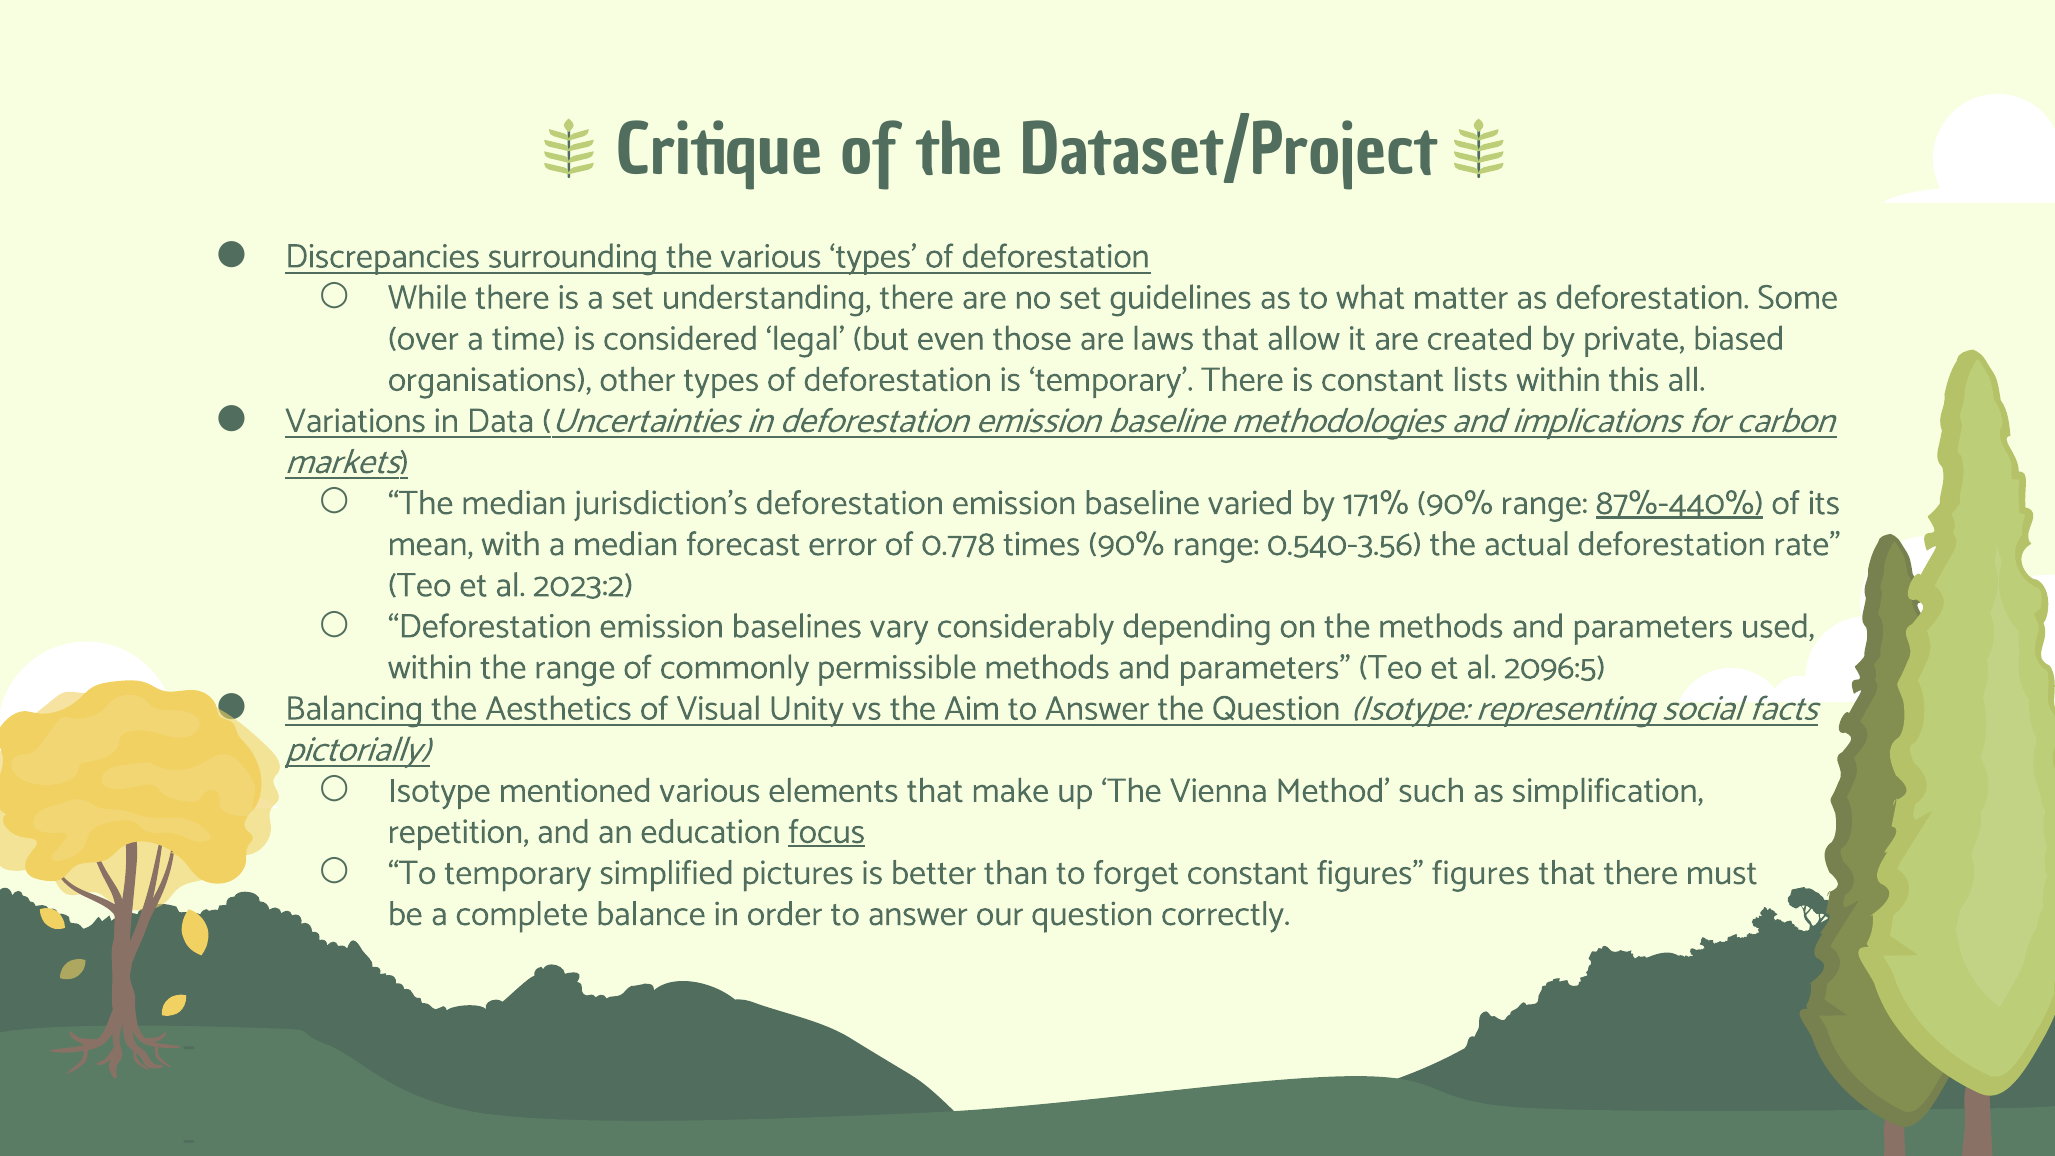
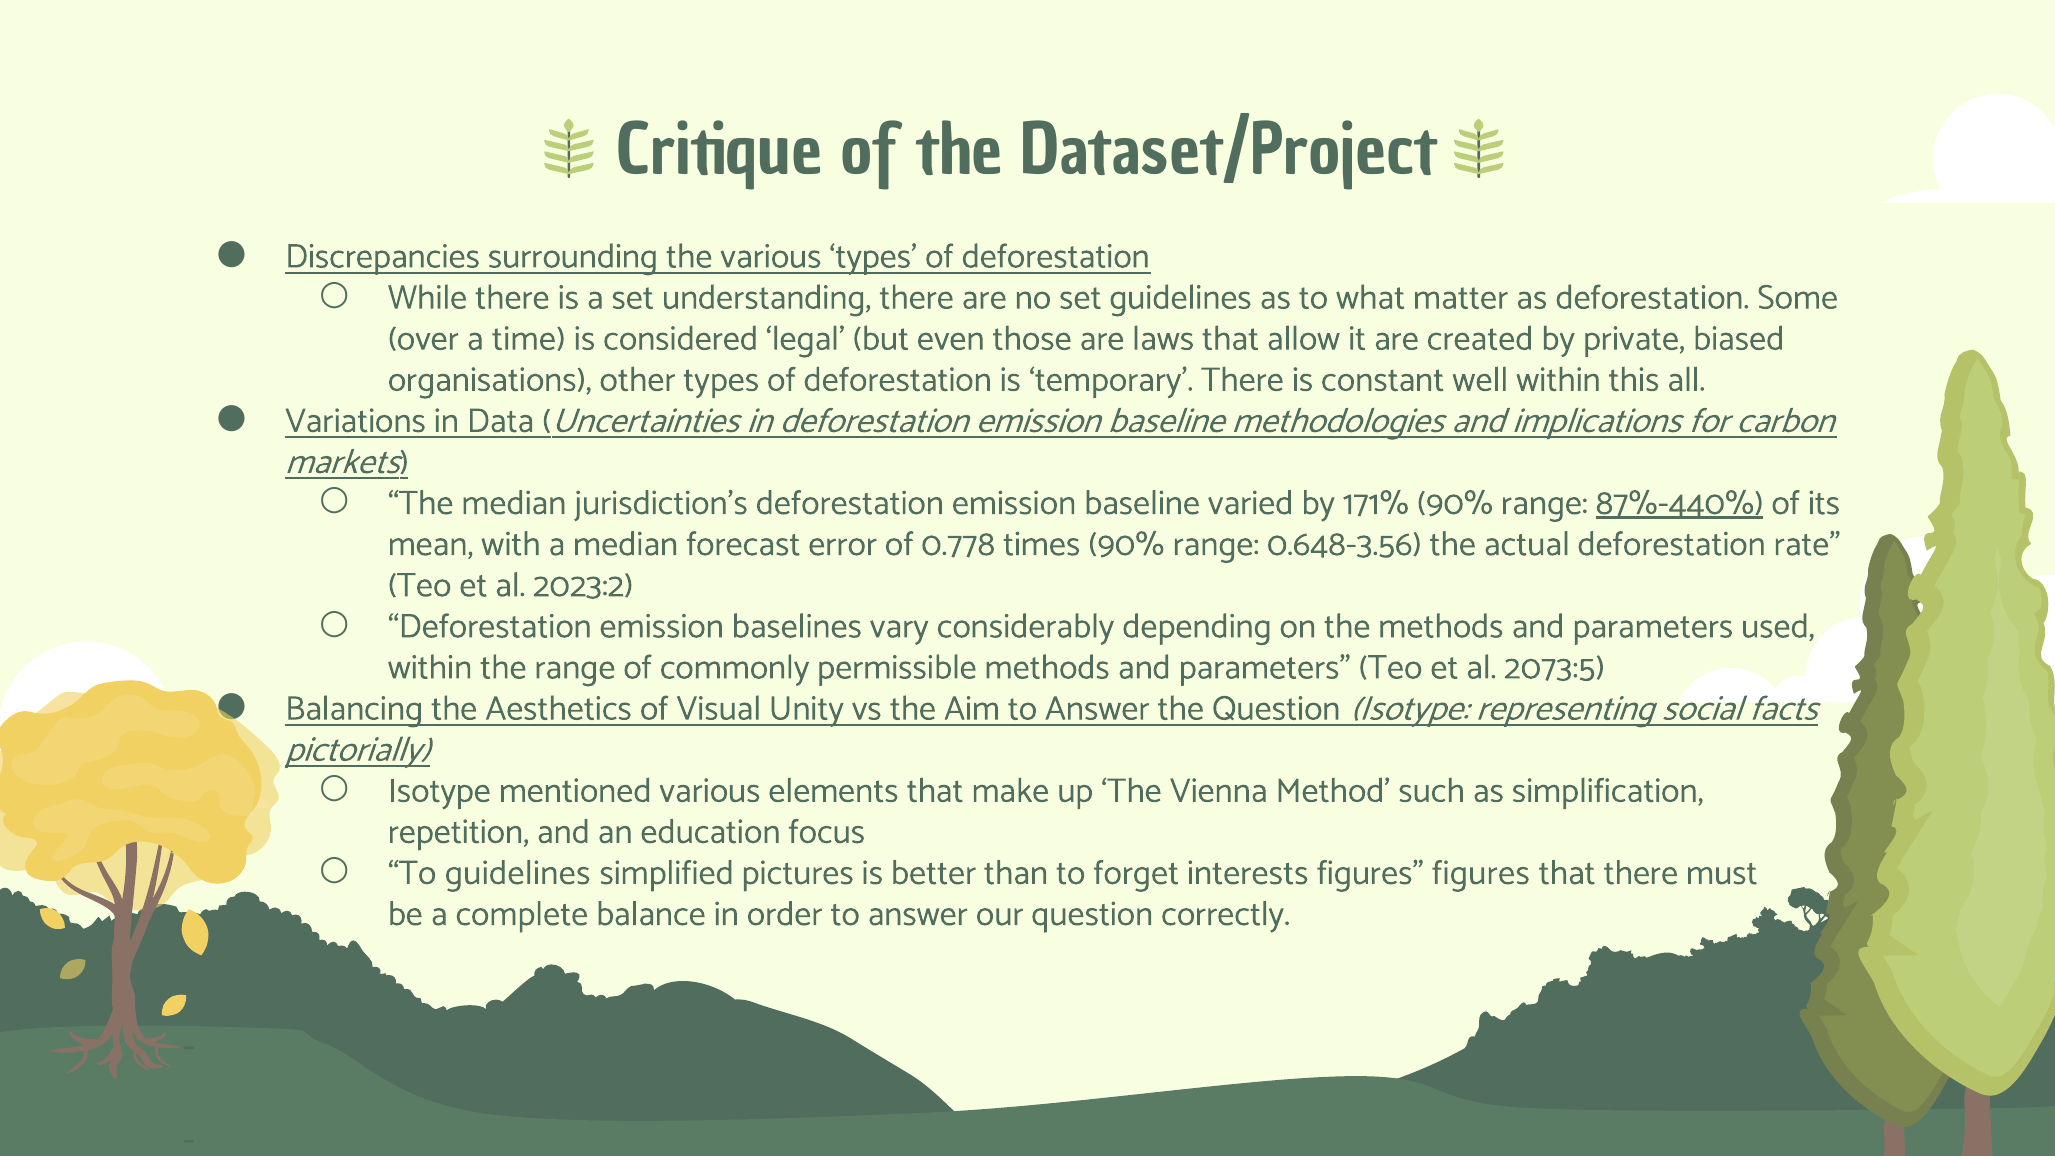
lists: lists -> well (1480, 379)
0.540-3.56: 0.540-3.56 -> 0.648-3.56 (1344, 544)
2096:5: 2096:5 -> 2073:5 (1554, 667)
focus underline: present -> none (827, 832)
To temporary: temporary -> guidelines (518, 873)
forget constant: constant -> interests (1248, 873)
